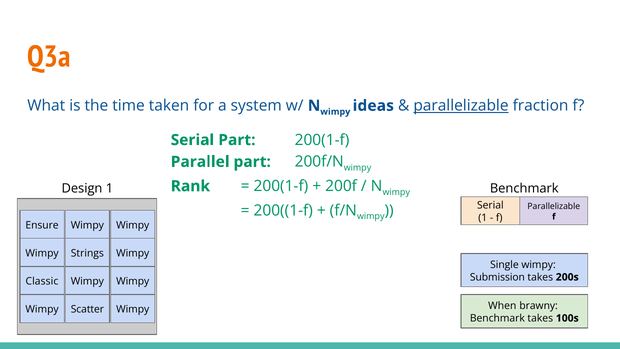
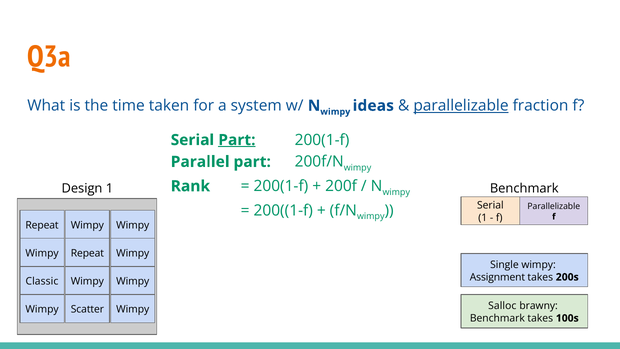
Part underline: none -> present (237, 140)
Ensure: Ensure -> Repeat (42, 225)
Strings: Strings -> Repeat (87, 253)
Submission: Submission -> Assignment (497, 277)
When: When -> Salloc (502, 306)
